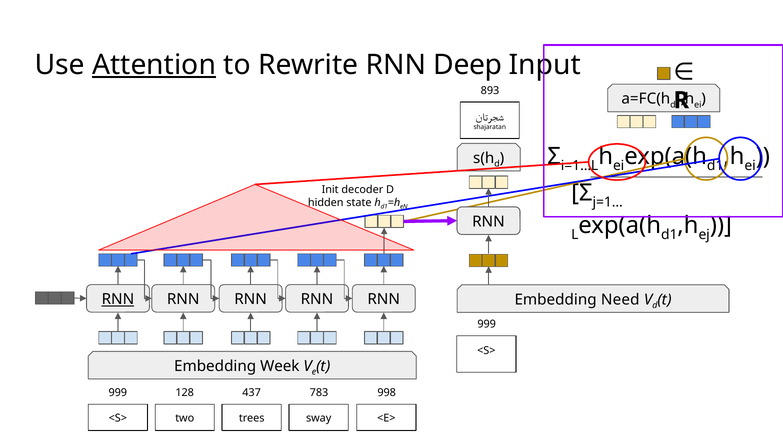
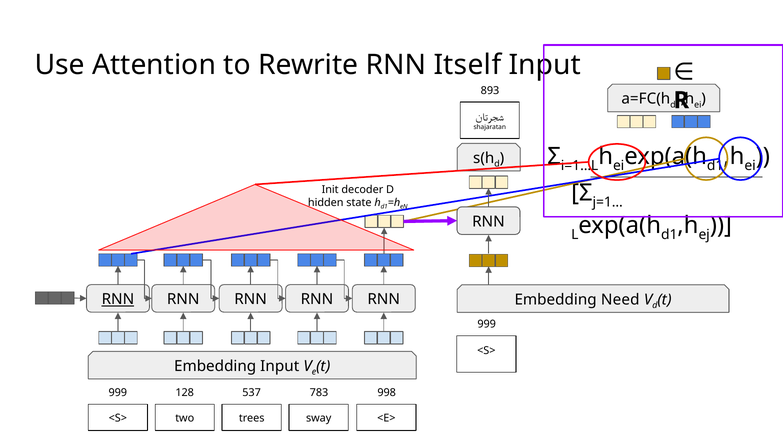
Attention underline: present -> none (154, 65)
Deep: Deep -> Itself (467, 65)
Embedding Week: Week -> Input (280, 366)
437: 437 -> 537 (252, 393)
